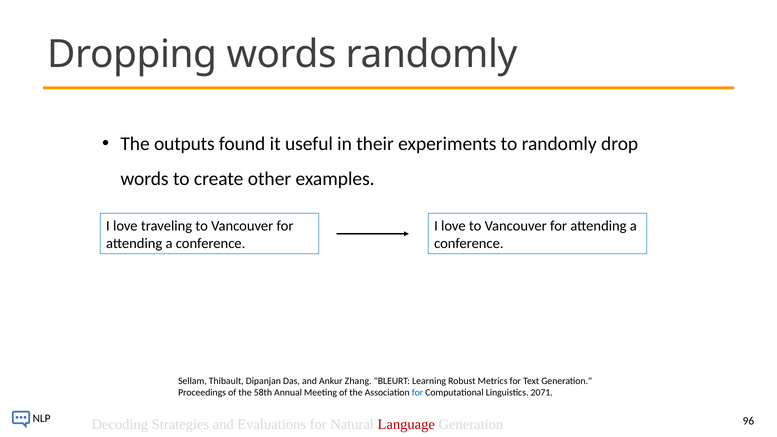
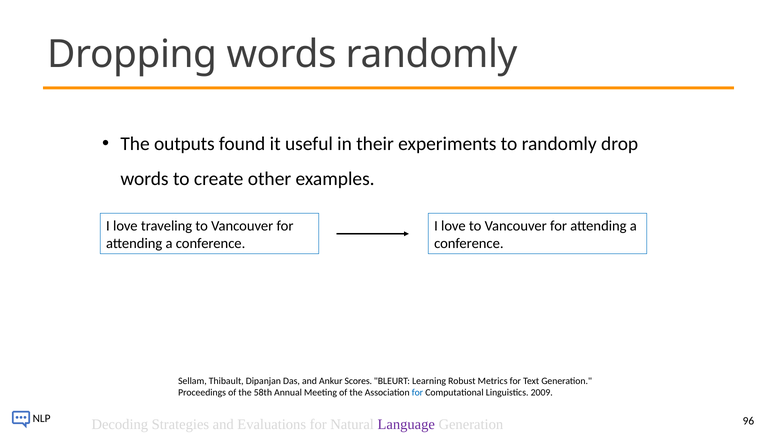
Zhang: Zhang -> Scores (358, 381)
2071: 2071 -> 2009 (542, 393)
Language colour: red -> purple (406, 424)
